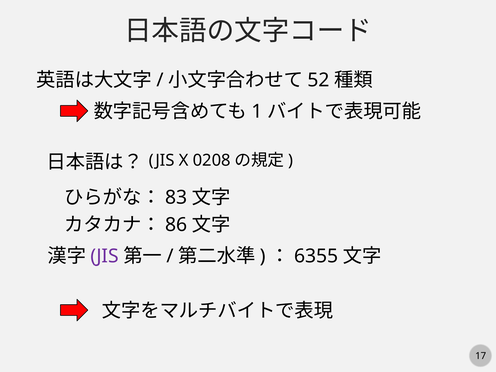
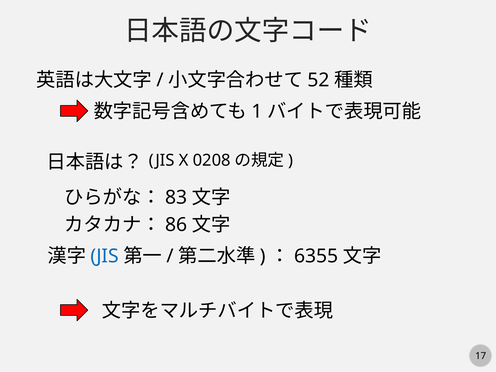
JIS colour: purple -> blue (105, 256)
